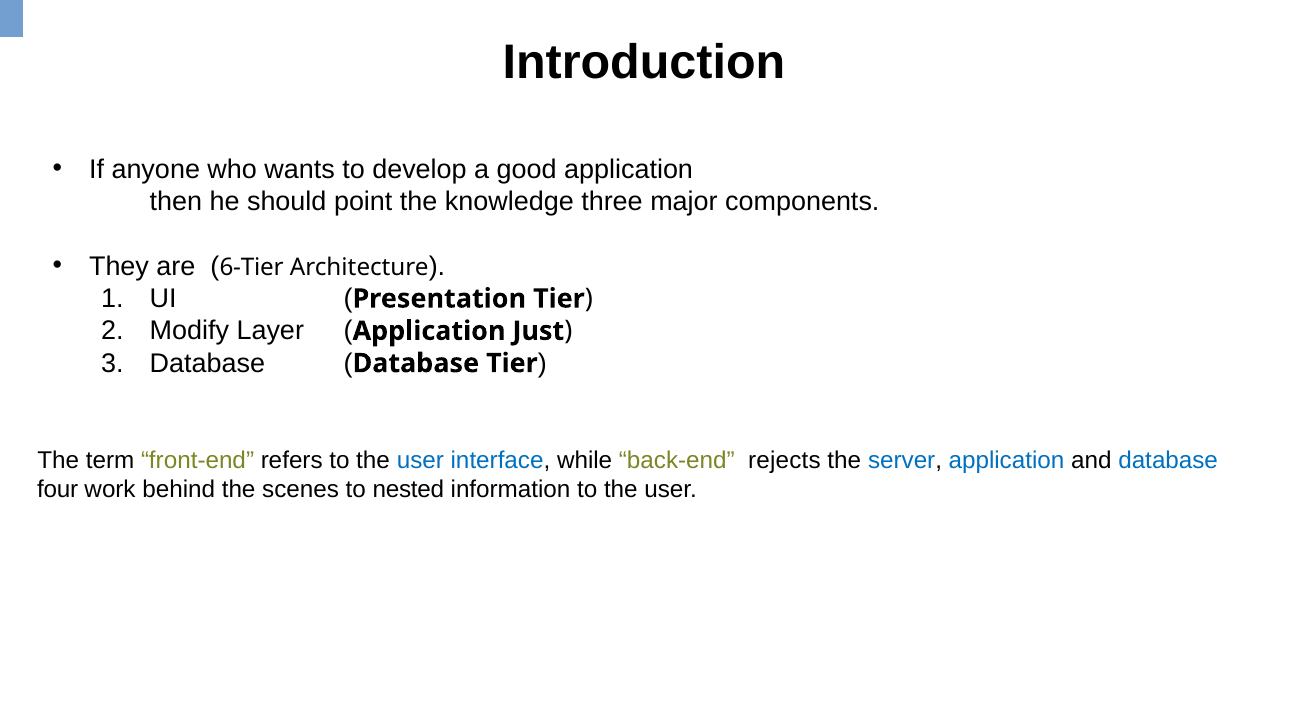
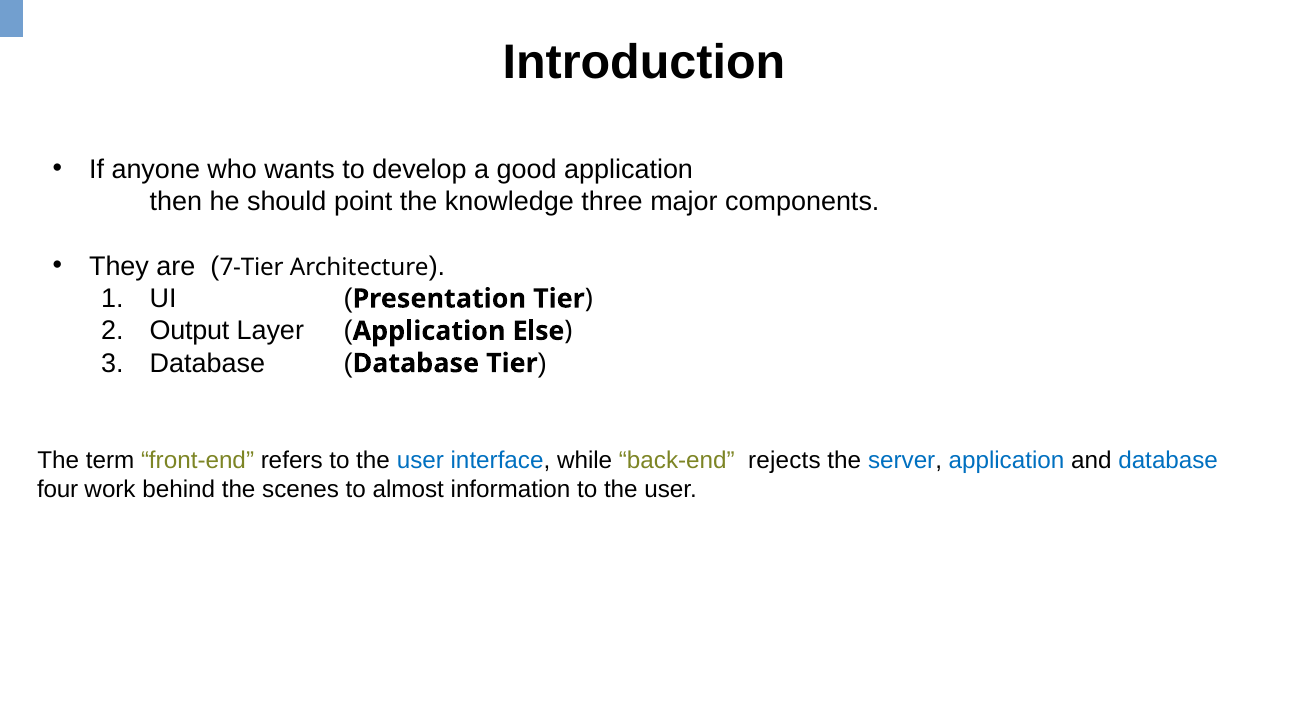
6-Tier: 6-Tier -> 7-Tier (252, 267)
Modify: Modify -> Output (190, 331)
Just: Just -> Else (538, 331)
nested: nested -> almost (408, 490)
